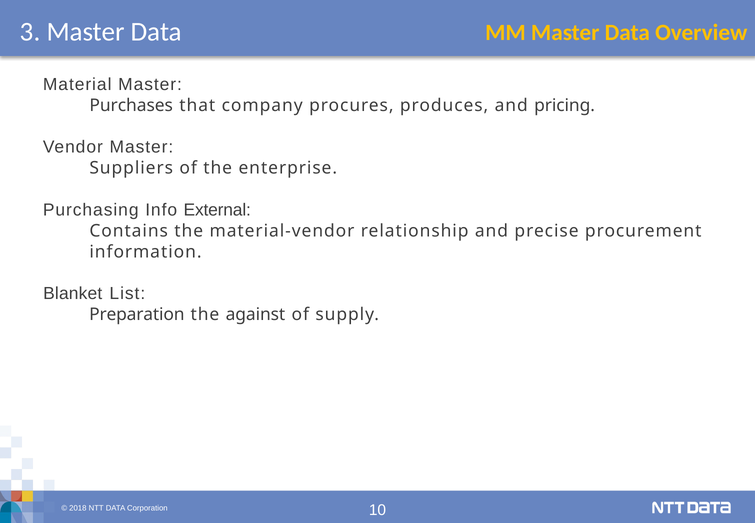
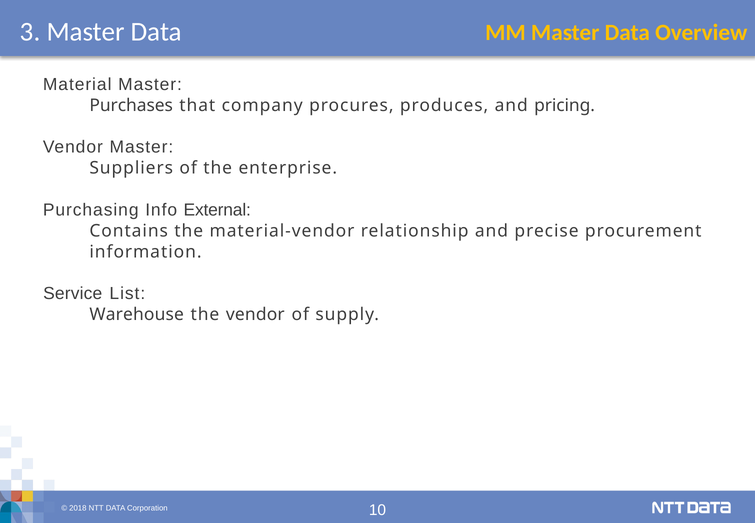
Blanket: Blanket -> Service (73, 293)
Preparation: Preparation -> Warehouse (137, 314)
the against: against -> vendor (255, 314)
